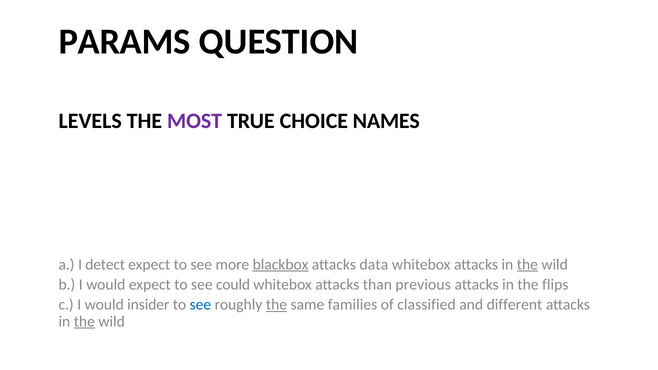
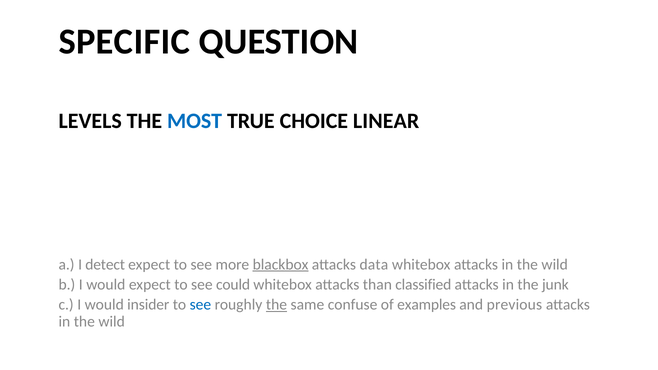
PARAMS: PARAMS -> SPECIFIC (124, 42)
MOST colour: purple -> blue (195, 121)
NAMES: NAMES -> LINEAR (386, 121)
the underline: present -> none (527, 265)
previous: previous -> classified (423, 285)
flips: flips -> junk (555, 285)
families: families -> confuse (353, 305)
classified: classified -> examples (427, 305)
different: different -> previous (514, 305)
the underline: present -> none (84, 322)
